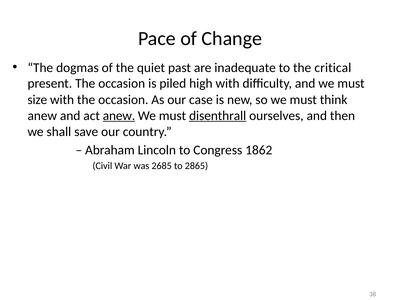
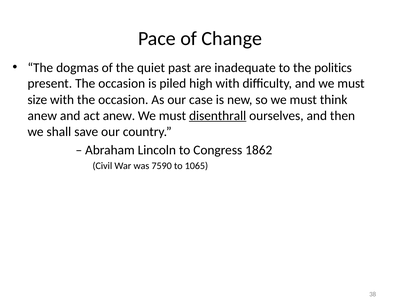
critical: critical -> politics (333, 68)
anew underline: present -> none (119, 116)
2685: 2685 -> 7590 (162, 166)
2865: 2865 -> 1065 (196, 166)
